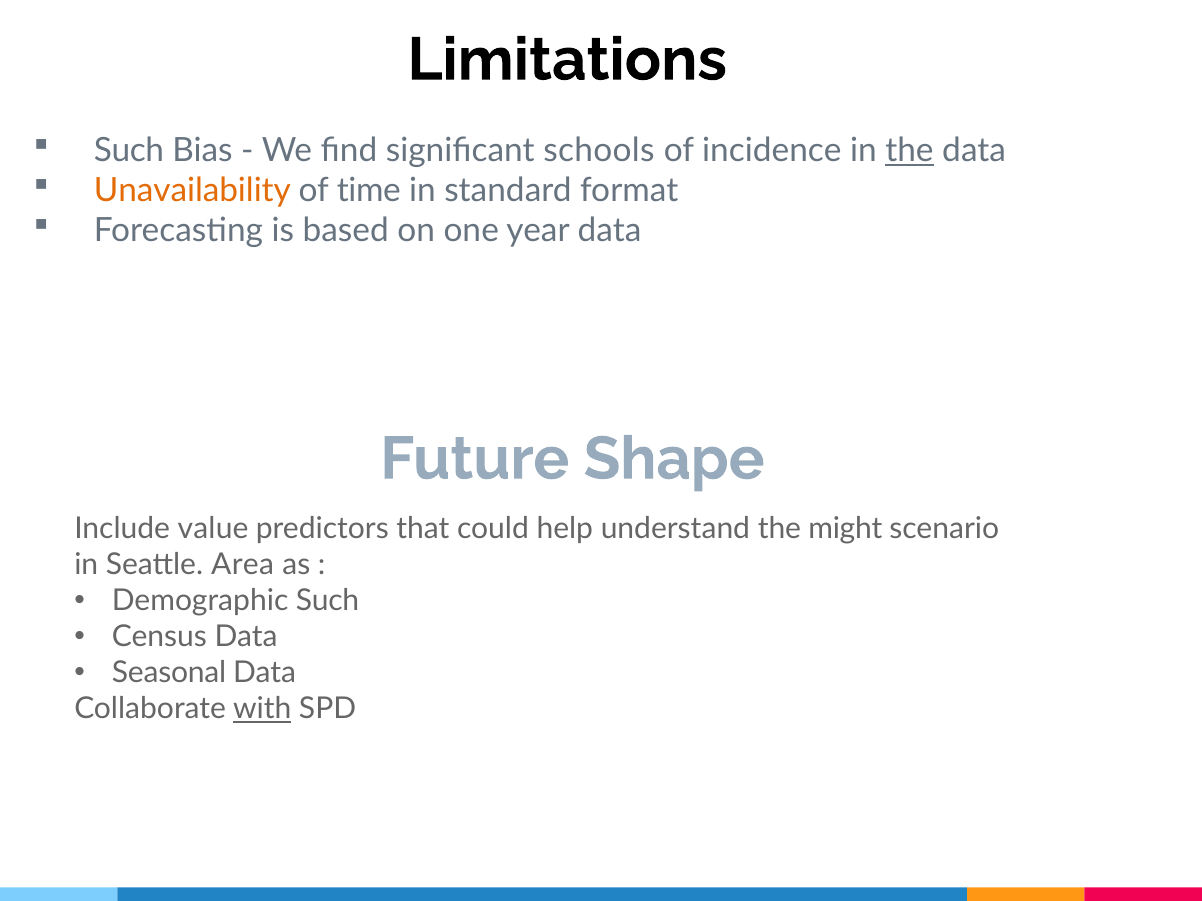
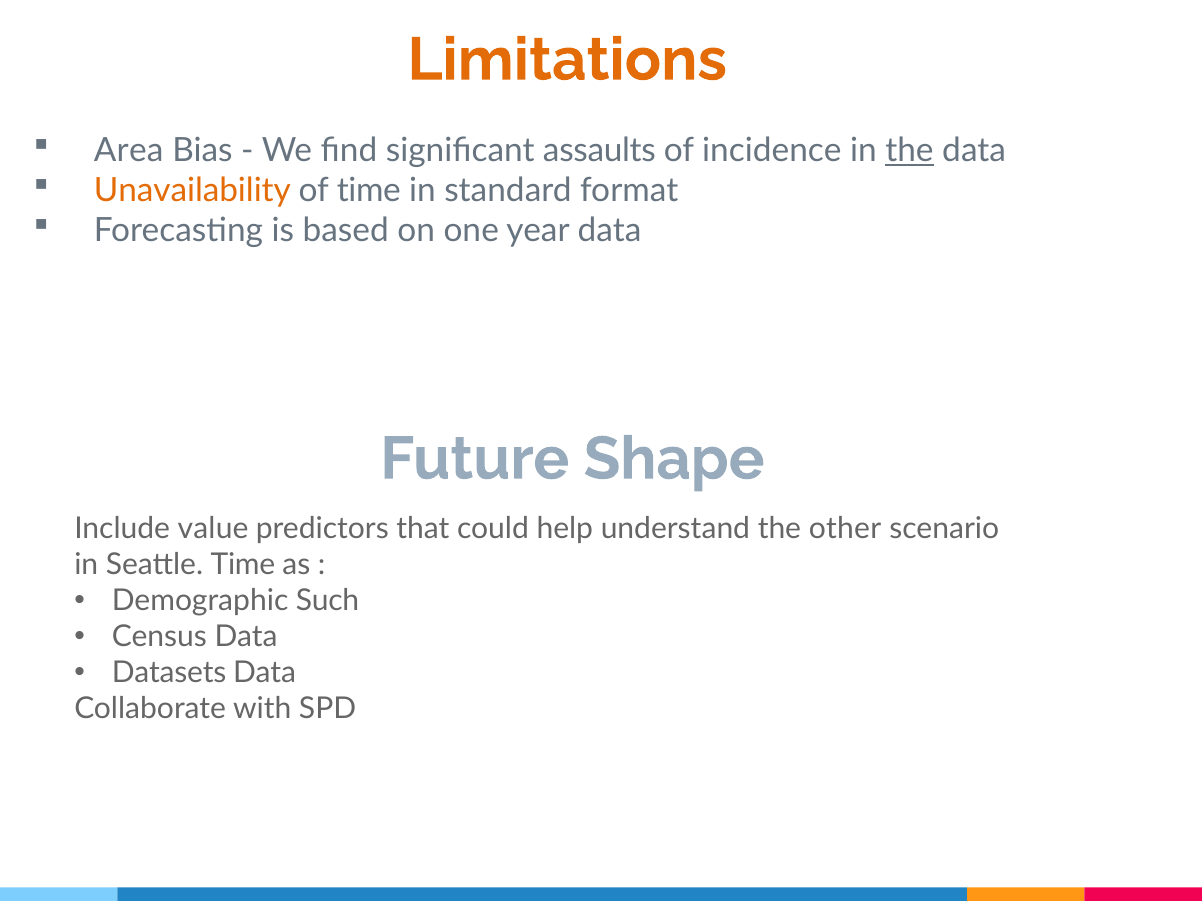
Limitations colour: black -> orange (567, 60)
Such: Such -> Area (129, 150)
schools: schools -> assaults (599, 150)
might: might -> other (845, 529)
Seattle Area: Area -> Time (243, 565)
Seasonal: Seasonal -> Datasets (169, 673)
with underline: present -> none (262, 709)
